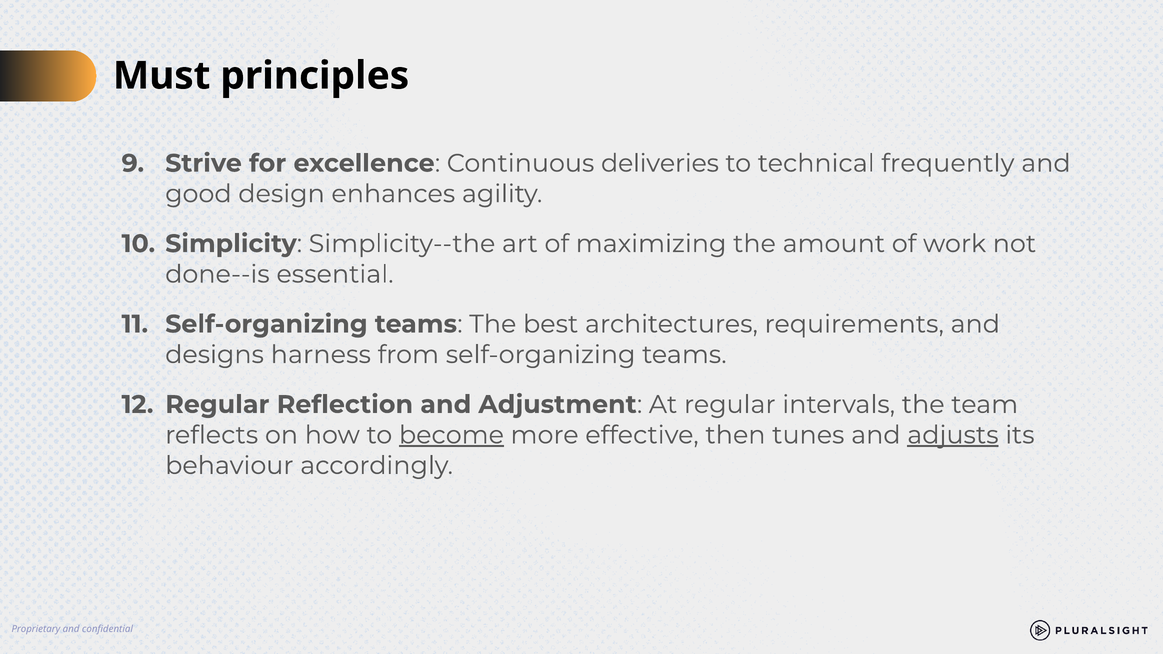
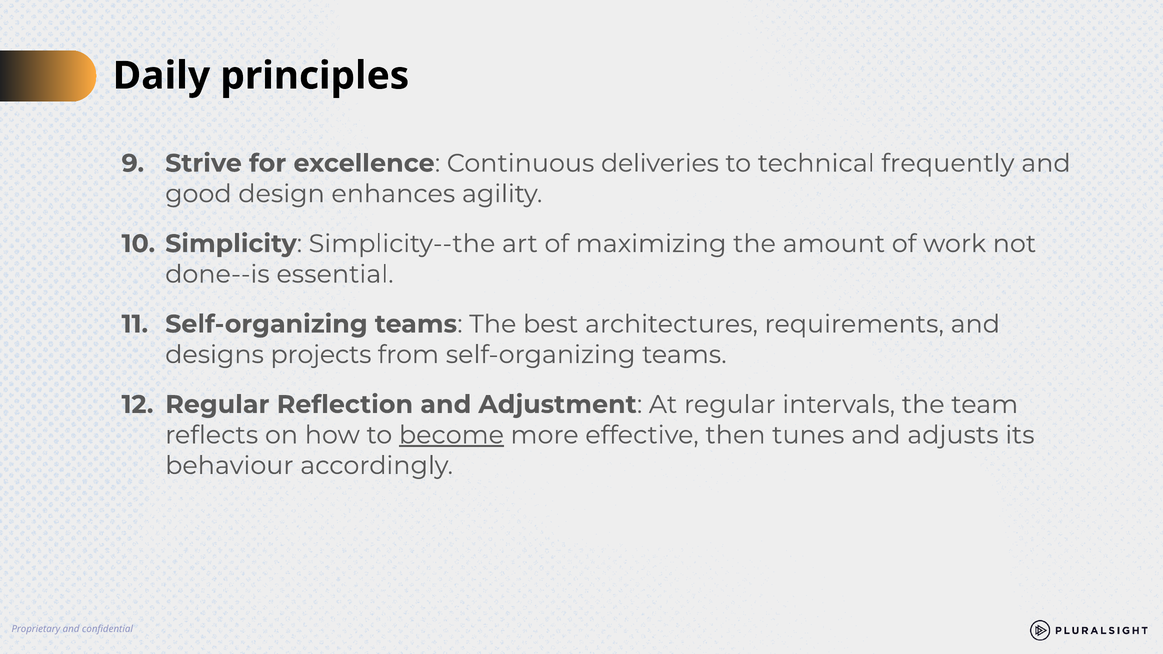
Must: Must -> Daily (161, 76)
harness: harness -> projects (321, 355)
adjusts underline: present -> none (953, 435)
